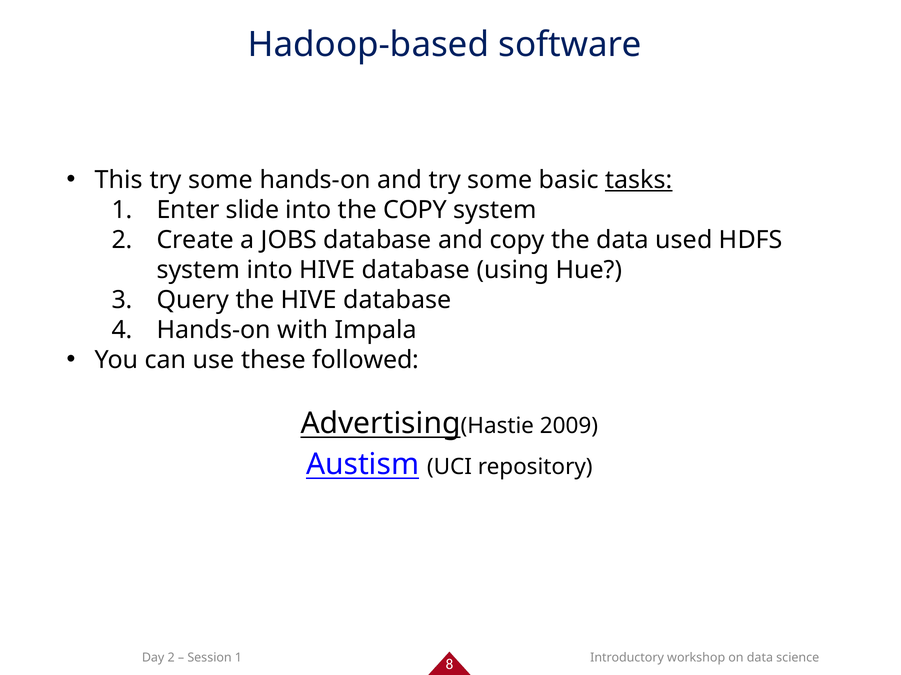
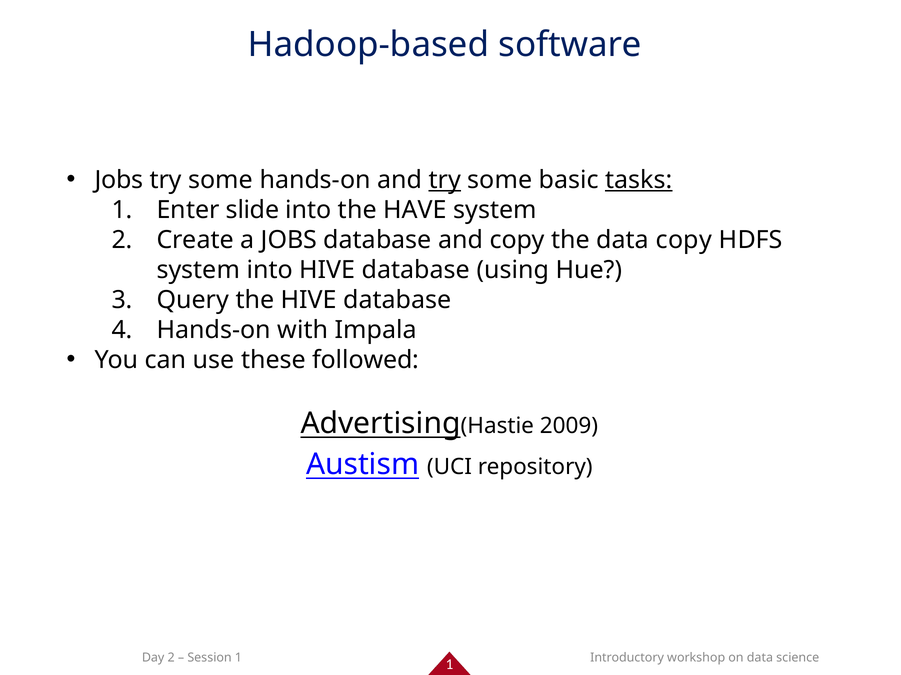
This: This -> Jobs (119, 180)
try underline: none -> present (445, 180)
the COPY: COPY -> HAVE (415, 210)
data used: used -> copy (684, 240)
8: 8 -> 1 (449, 665)
